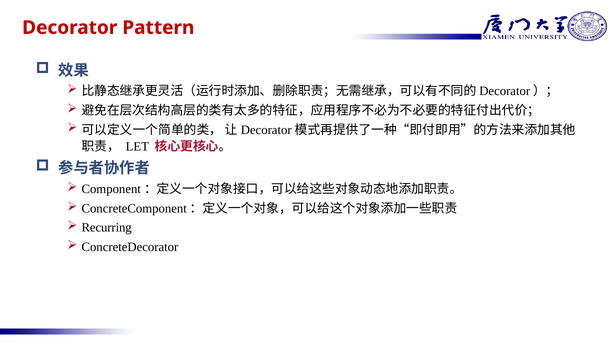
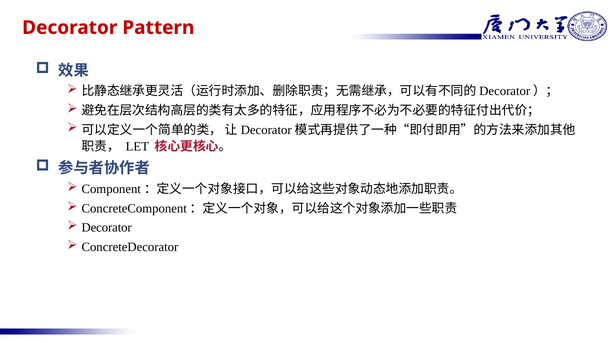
Recurring: Recurring -> Decorator (107, 228)
